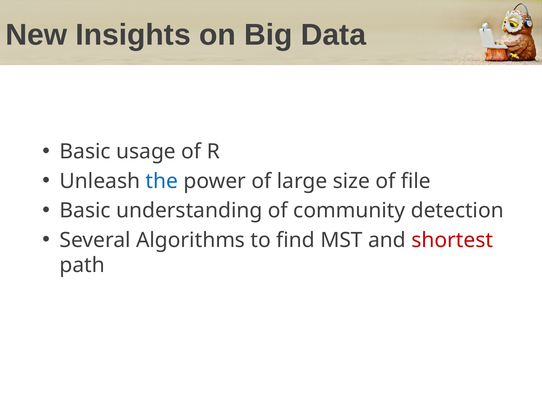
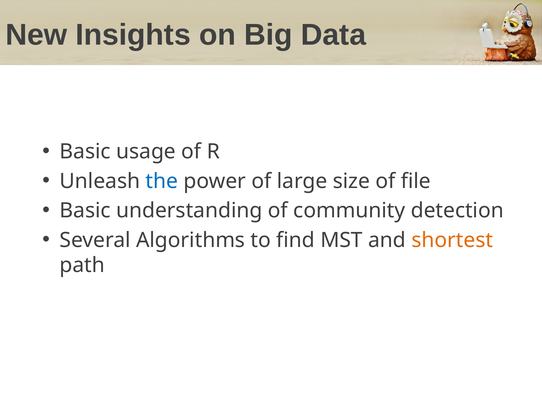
shortest colour: red -> orange (452, 240)
